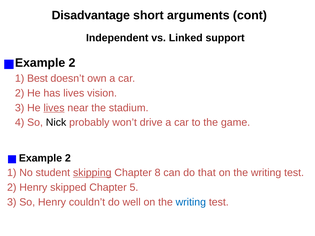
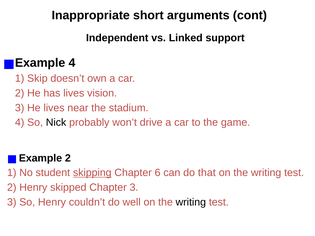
Disadvantage: Disadvantage -> Inappropriate (91, 15)
Example 2: 2 -> 4 (72, 63)
Best: Best -> Skip (37, 79)
lives underline: present -> none (54, 108)
8: 8 -> 6 (158, 173)
Chapter 5: 5 -> 3 (134, 188)
writing colour: blue -> black (191, 202)
